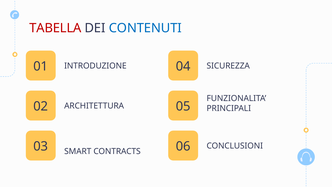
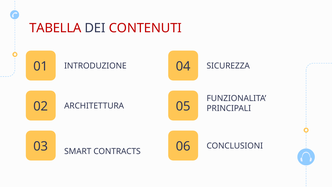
CONTENUTI colour: blue -> red (145, 28)
